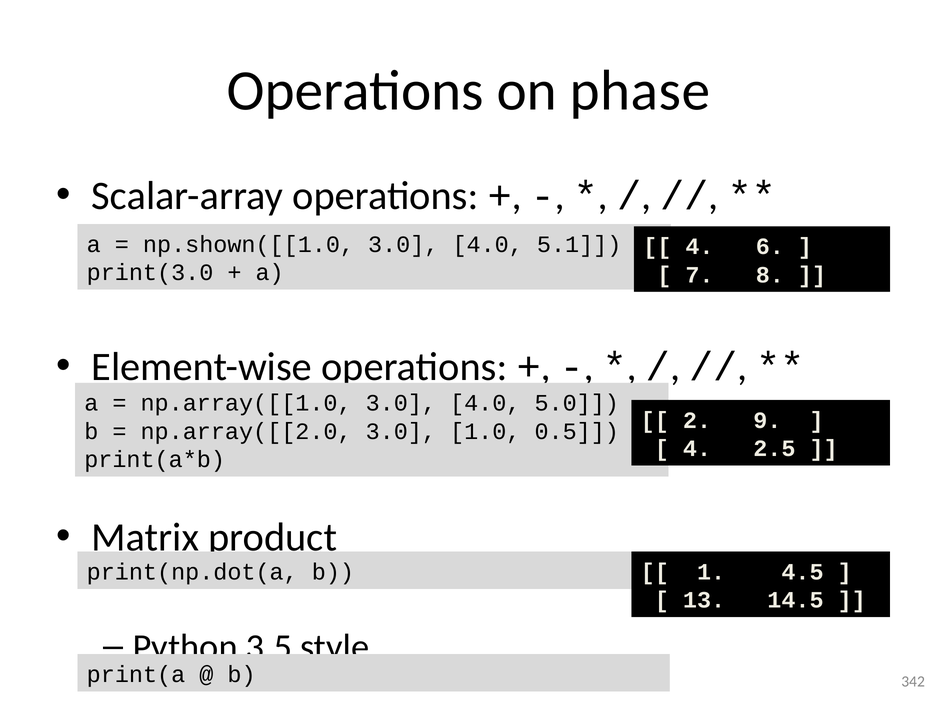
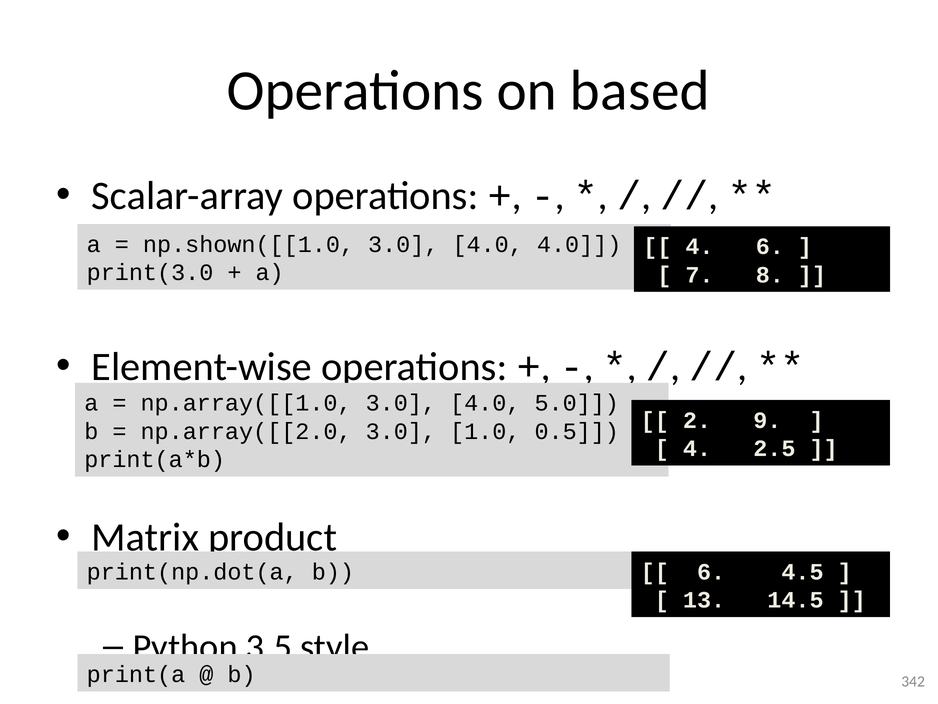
phase: phase -> based (640, 91)
4.0 5.1: 5.1 -> 4.0 (579, 244)
1: 1 -> 6 (711, 571)
